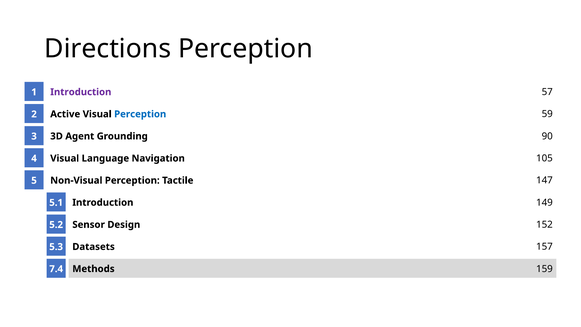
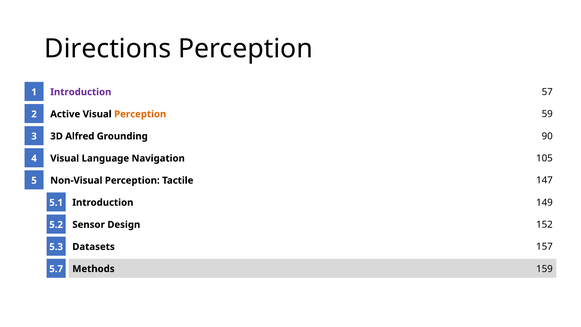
Perception colour: blue -> orange (140, 114)
Agent: Agent -> Alfred (80, 136)
7.4: 7.4 -> 5.7 (56, 269)
